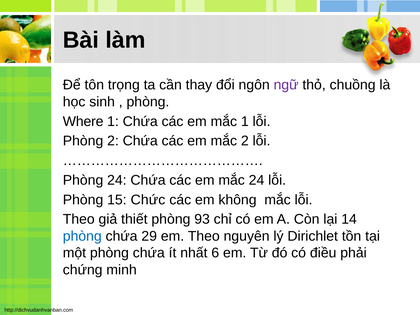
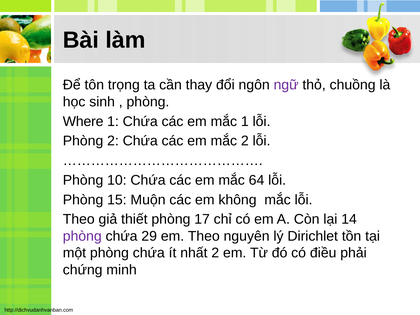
Phòng 24: 24 -> 10 (117, 180)
mắc 24: 24 -> 64 (257, 180)
Chức: Chức -> Muộn (148, 200)
93: 93 -> 17 (202, 219)
phòng colour: blue -> purple (82, 236)
nhất 6: 6 -> 2 (215, 253)
